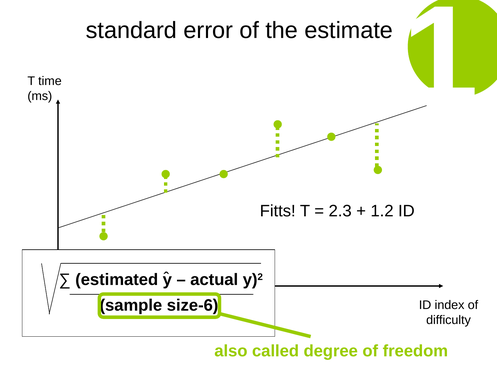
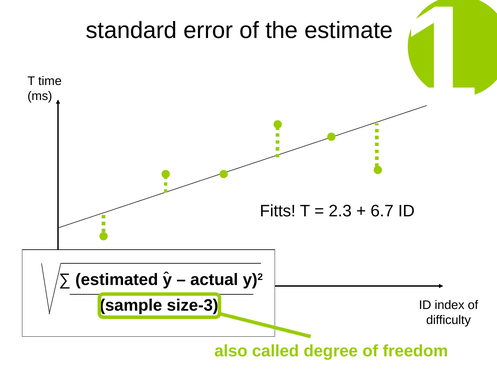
1.2: 1.2 -> 6.7 (382, 211)
size-6: size-6 -> size-3 (193, 305)
